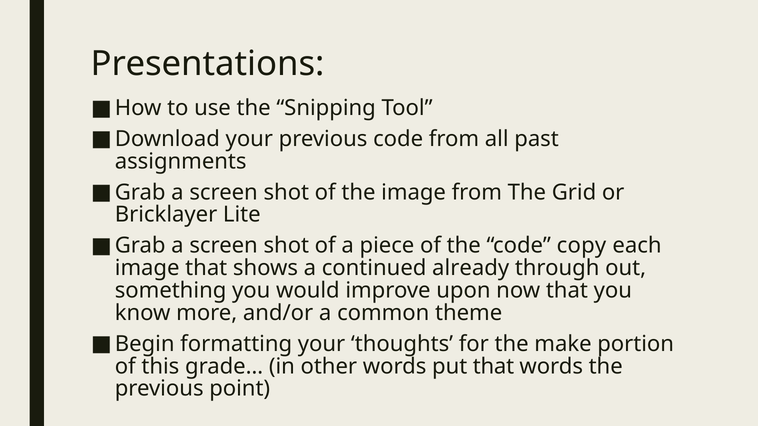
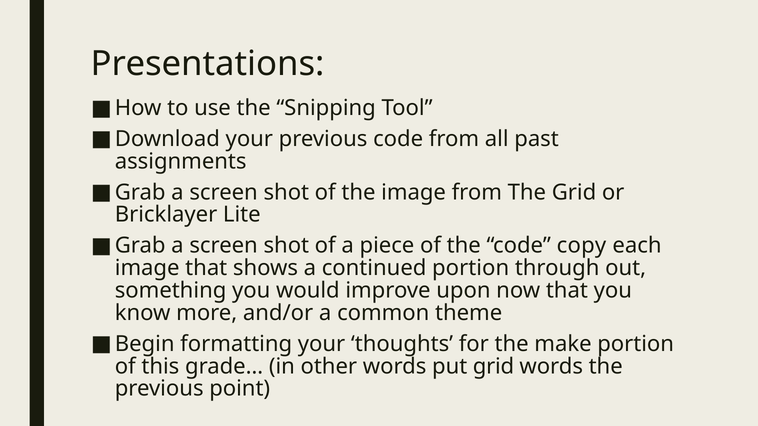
continued already: already -> portion (471, 268)
put that: that -> grid (493, 367)
